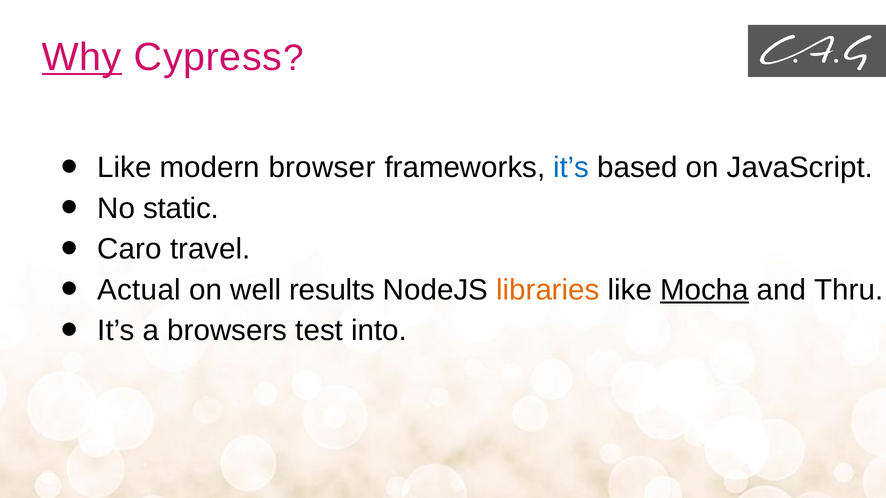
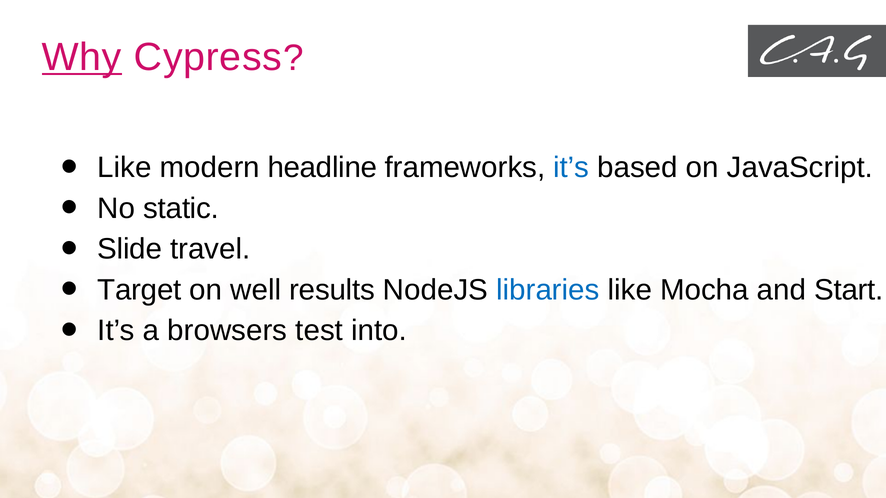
browser: browser -> headline (322, 168)
Caro: Caro -> Slide (130, 249)
Actual: Actual -> Target (139, 290)
libraries colour: orange -> blue (548, 290)
Mocha underline: present -> none (704, 290)
Thru: Thru -> Start (849, 290)
